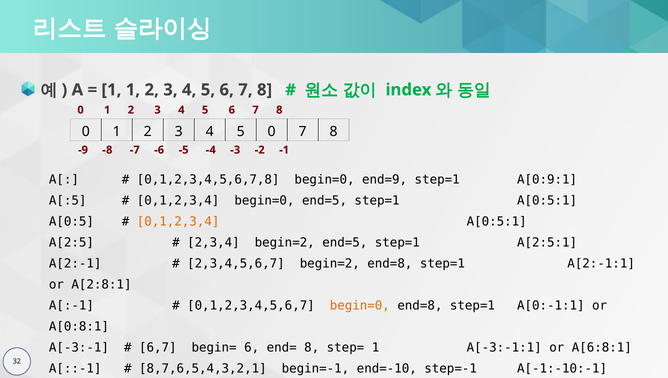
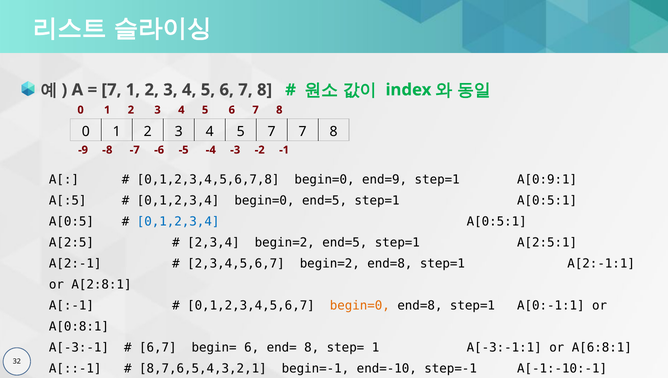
1: 1 -> 7 (111, 90)
5 0: 0 -> 7 (272, 132)
0,1,2,3,4 colour: orange -> blue (178, 221)
